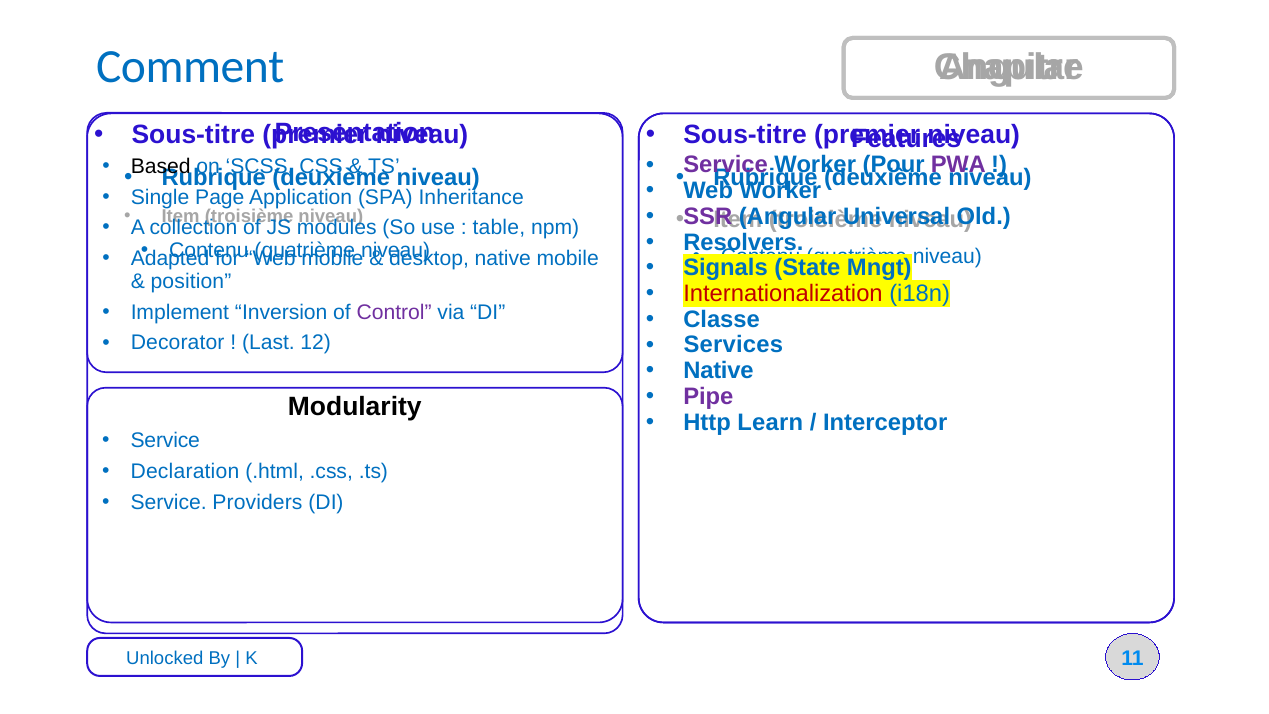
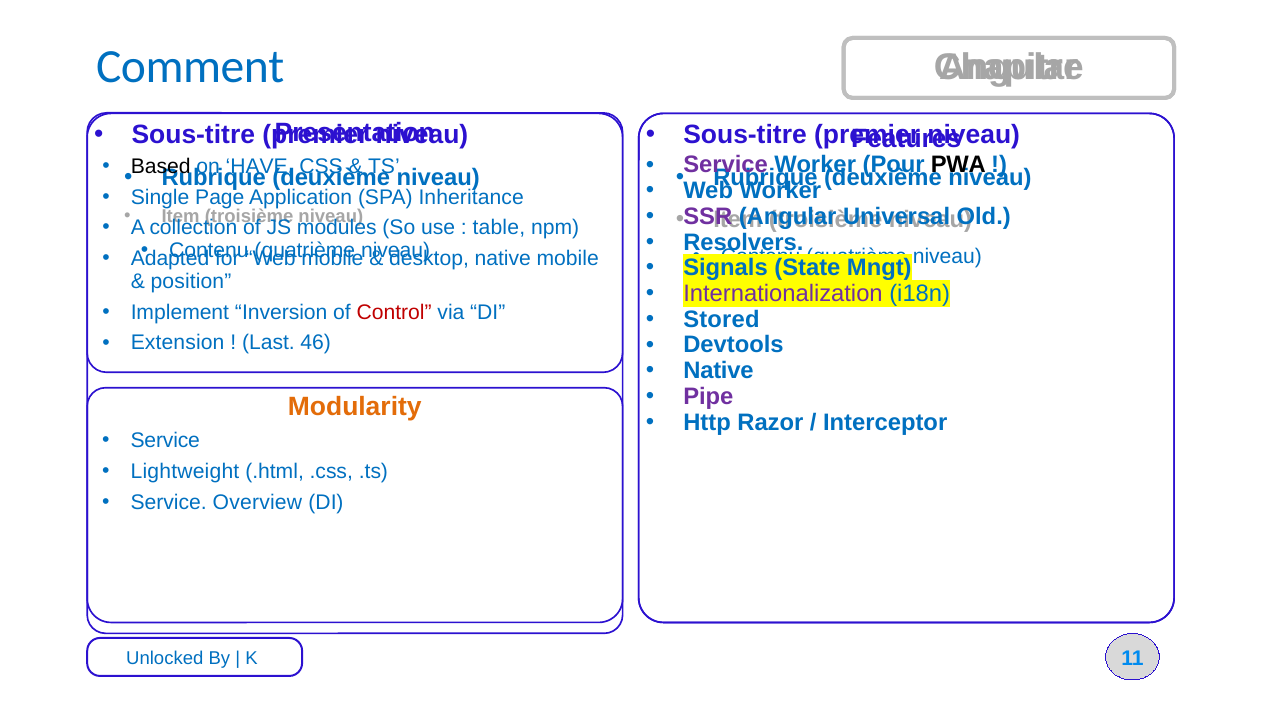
PWA colour: purple -> black (958, 165)
SCSS: SCSS -> HAVE (260, 166)
Internationalization colour: red -> purple (783, 294)
Control colour: purple -> red (394, 312)
Classe: Classe -> Stored (721, 319)
Decorator: Decorator -> Extension (178, 343)
12: 12 -> 46 (316, 343)
Services: Services -> Devtools (733, 345)
Modularity colour: black -> orange (355, 407)
Learn: Learn -> Razor (770, 422)
Declaration: Declaration -> Lightweight (185, 471)
Providers: Providers -> Overview (257, 502)
